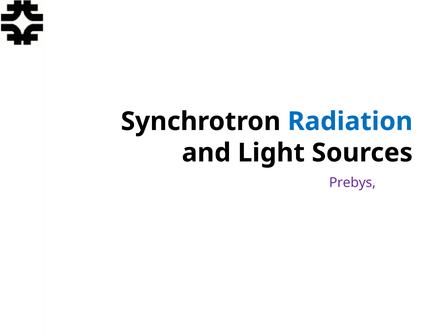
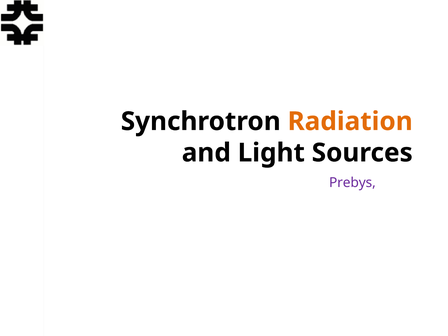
Radiation colour: blue -> orange (350, 121)
